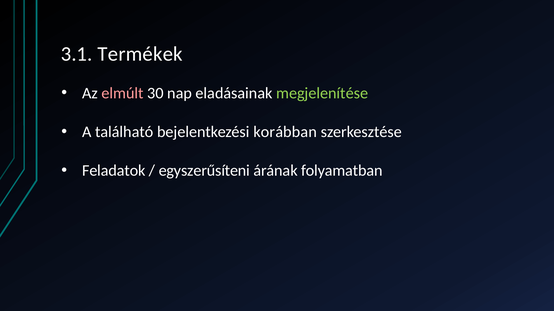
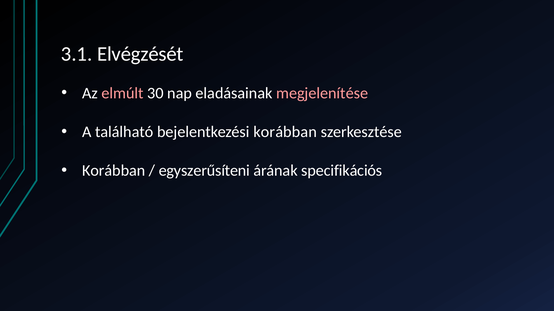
Termékek: Termékek -> Elvégzését (140, 54)
megjelenítése colour: light green -> pink (322, 93)
Feladatok: Feladatok -> Korábban (114, 171)
folyamatban: folyamatban -> specifikációs (342, 171)
